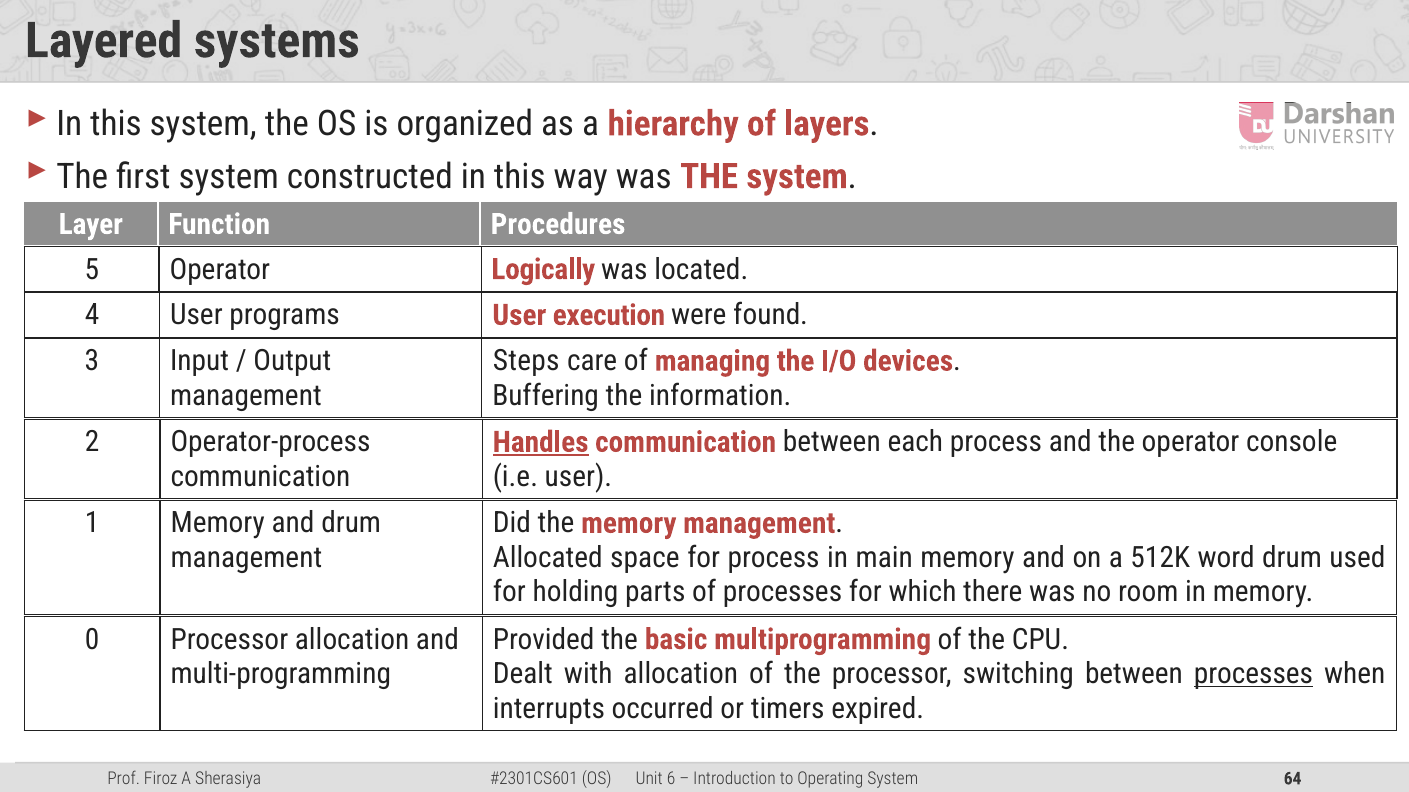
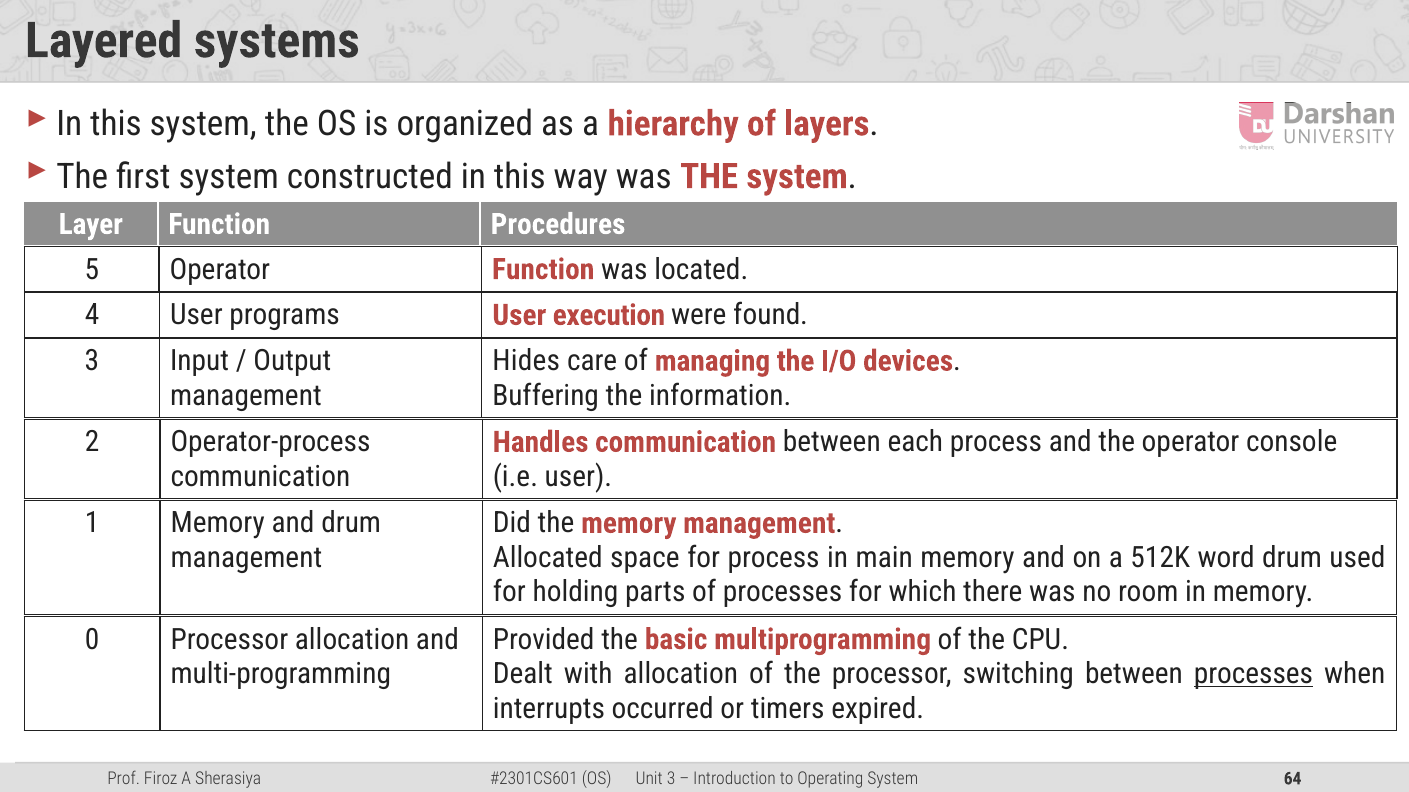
Operator Logically: Logically -> Function (543, 270)
Steps: Steps -> Hides (526, 361)
Handles underline: present -> none (541, 442)
6: 6 -> 3 (671, 779)
